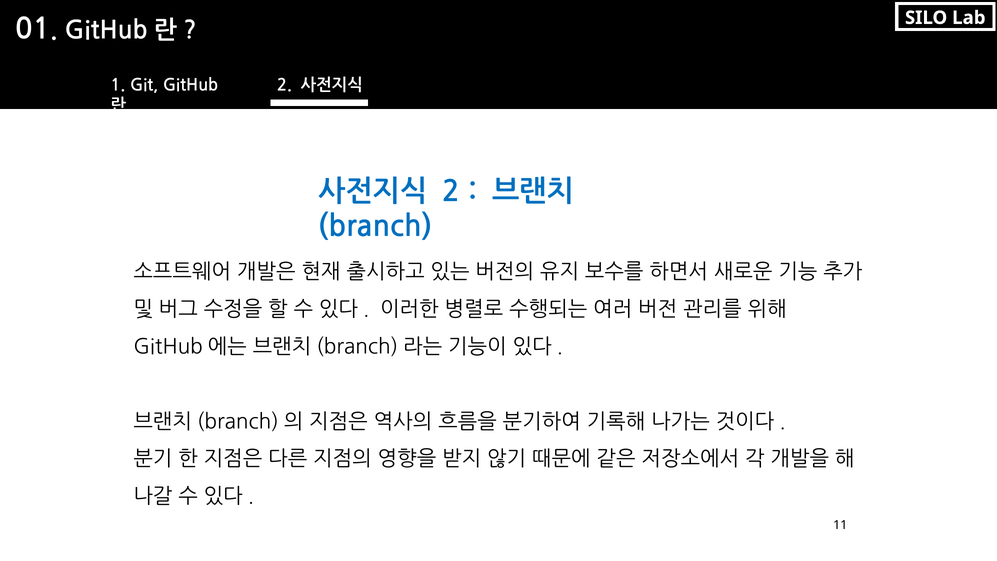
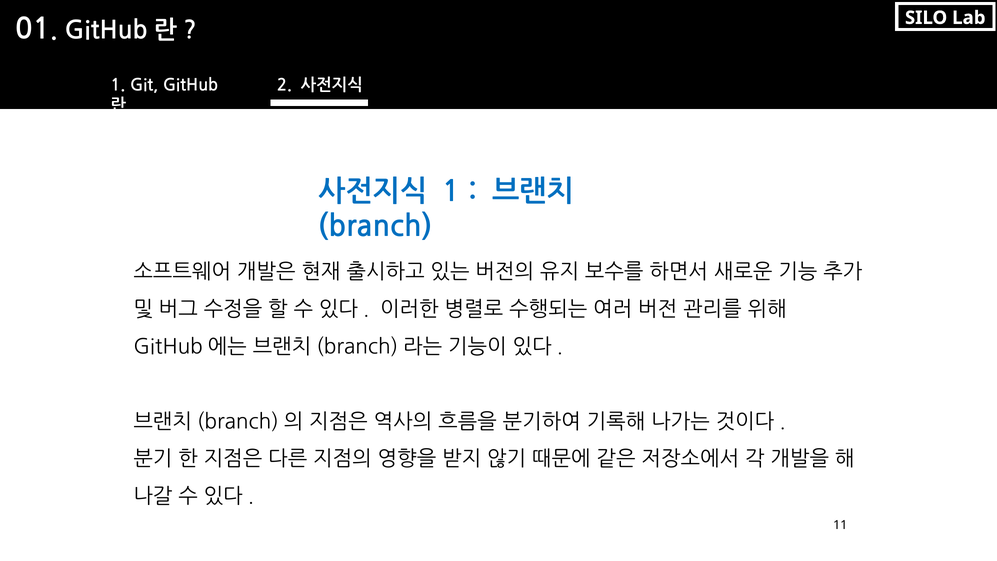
2: 2 -> 1 (451, 192)
